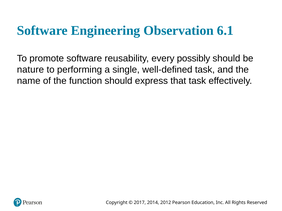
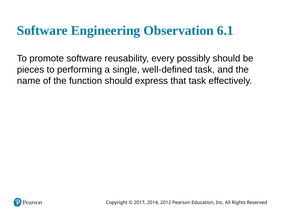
nature: nature -> pieces (30, 70)
